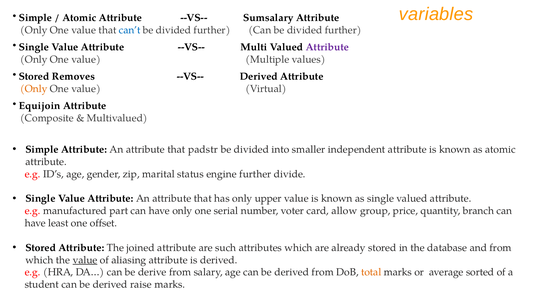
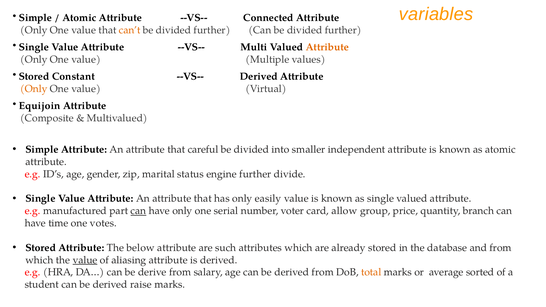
Sumsalary: Sumsalary -> Connected (268, 18)
can’t colour: blue -> orange (130, 30)
Attribute colour: purple -> orange (327, 47)
Removes: Removes -> Constant (73, 77)
padstr: padstr -> careful (203, 150)
upper: upper -> easily (268, 199)
can underline: none -> present (138, 211)
least: least -> time (58, 223)
offset: offset -> votes (103, 223)
joined: joined -> below (141, 248)
